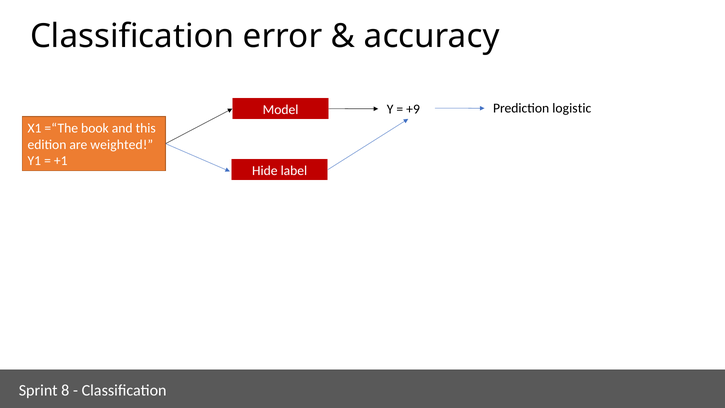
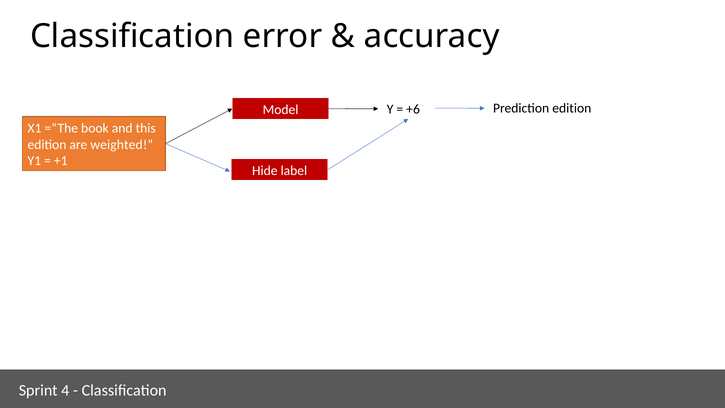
Prediction logistic: logistic -> edition (572, 108)
+9: +9 -> +6 (413, 109)
8: 8 -> 4 (65, 390)
